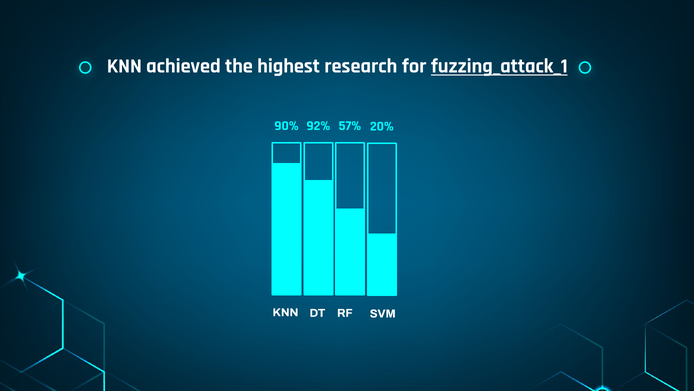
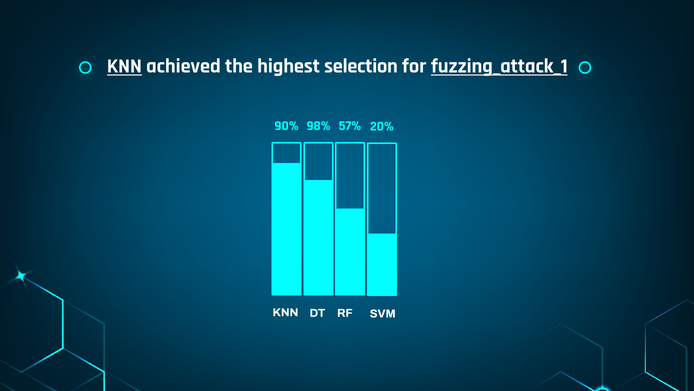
KNN underline: none -> present (124, 66)
research: research -> selection (361, 66)
92%: 92% -> 98% (319, 125)
